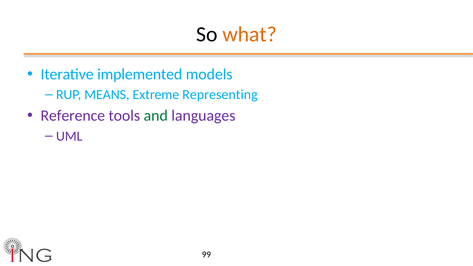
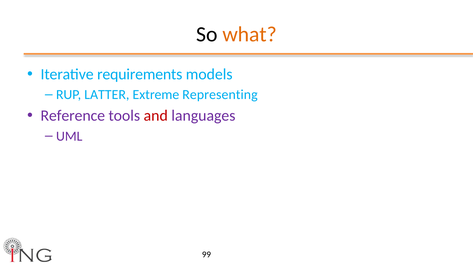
implemented: implemented -> requirements (140, 74)
MEANS: MEANS -> LATTER (107, 95)
and colour: green -> red (156, 116)
